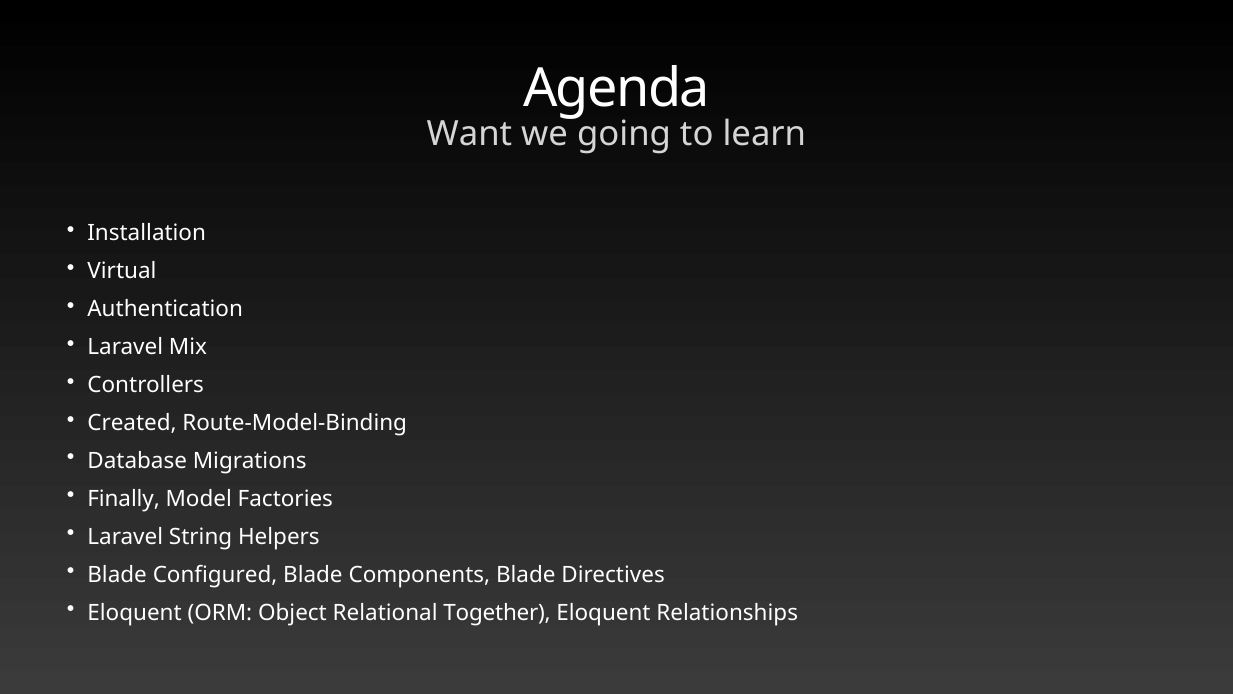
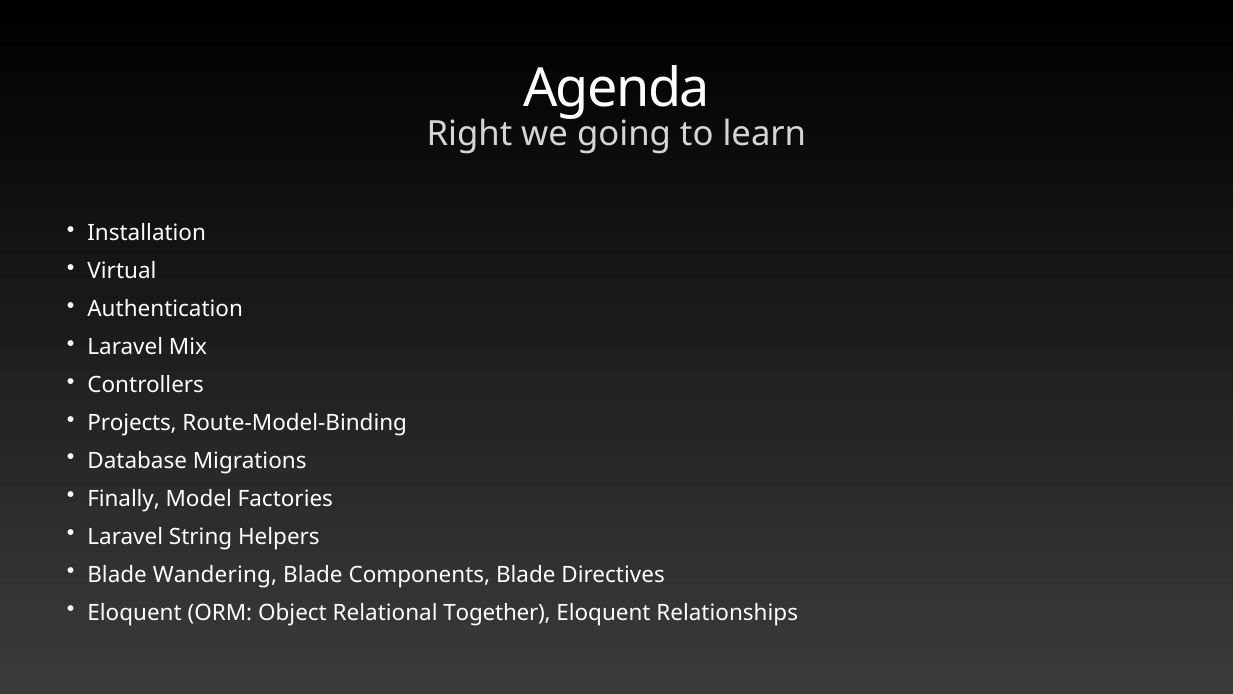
Want: Want -> Right (469, 134)
Created: Created -> Projects (132, 423)
Configured: Configured -> Wandering (215, 575)
